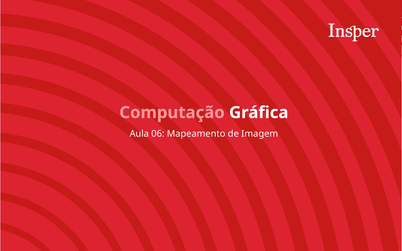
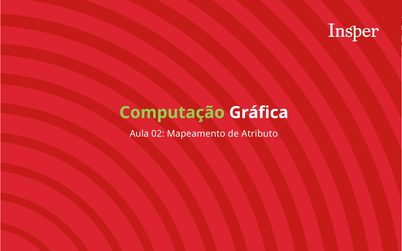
Computação colour: pink -> light green (172, 113)
06: 06 -> 02 (158, 134)
Imagem: Imagem -> Atributo (260, 134)
